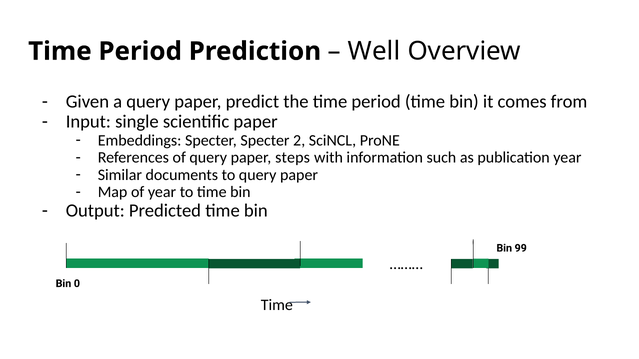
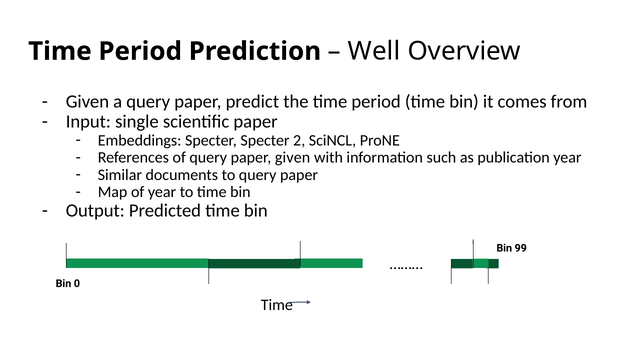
paper steps: steps -> given (293, 158)
